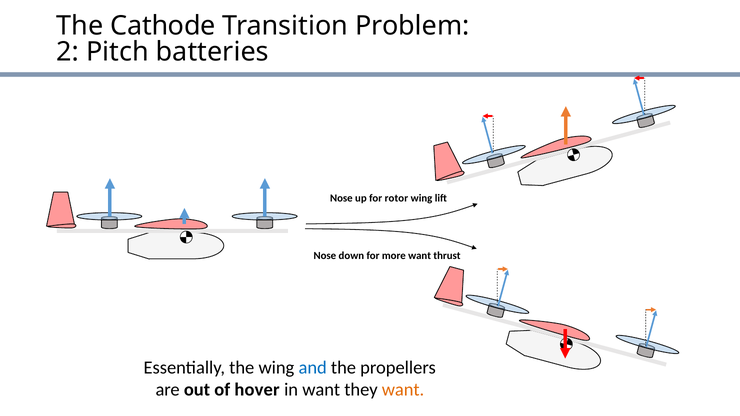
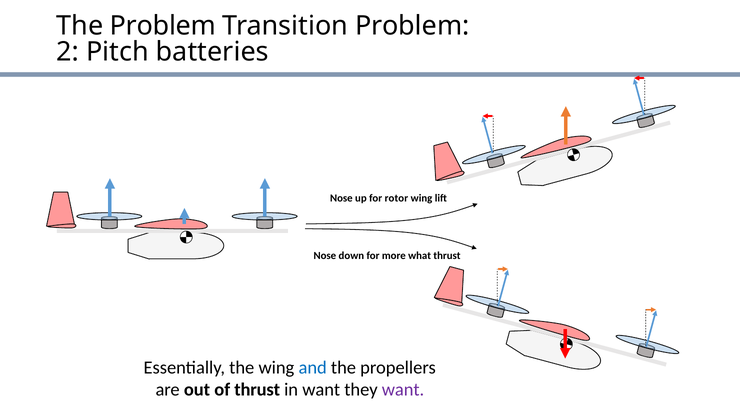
The Cathode: Cathode -> Problem (163, 26)
more want: want -> what (420, 256)
of hover: hover -> thrust (257, 390)
want colour: orange -> purple (403, 390)
